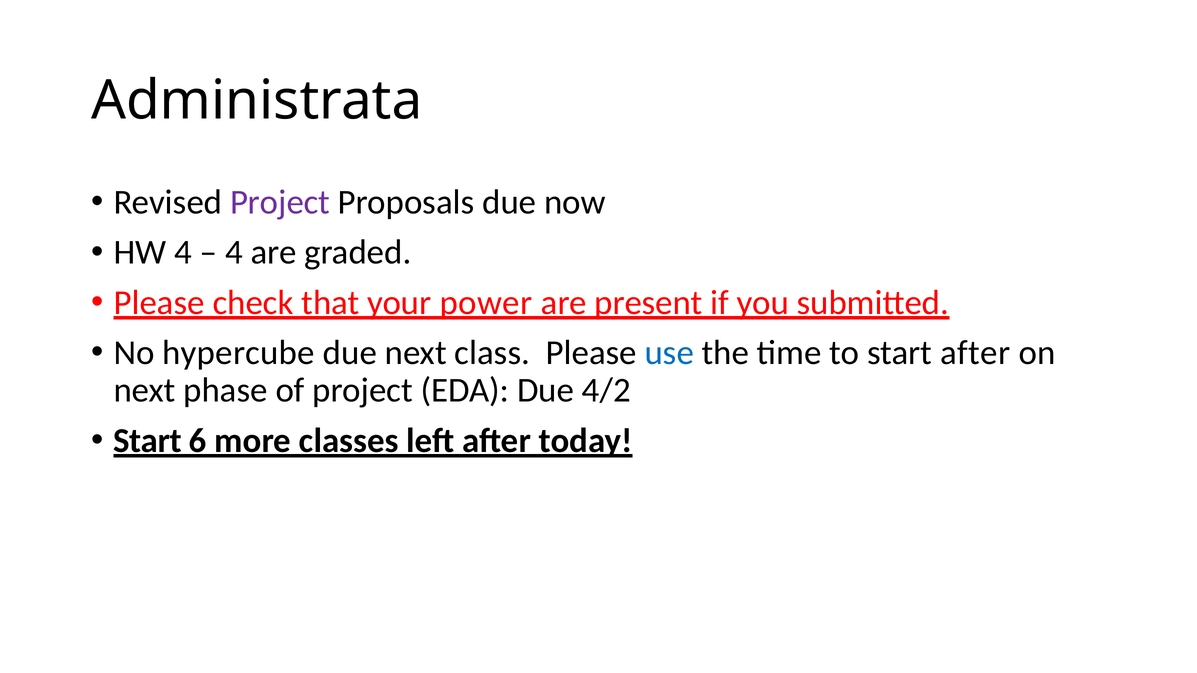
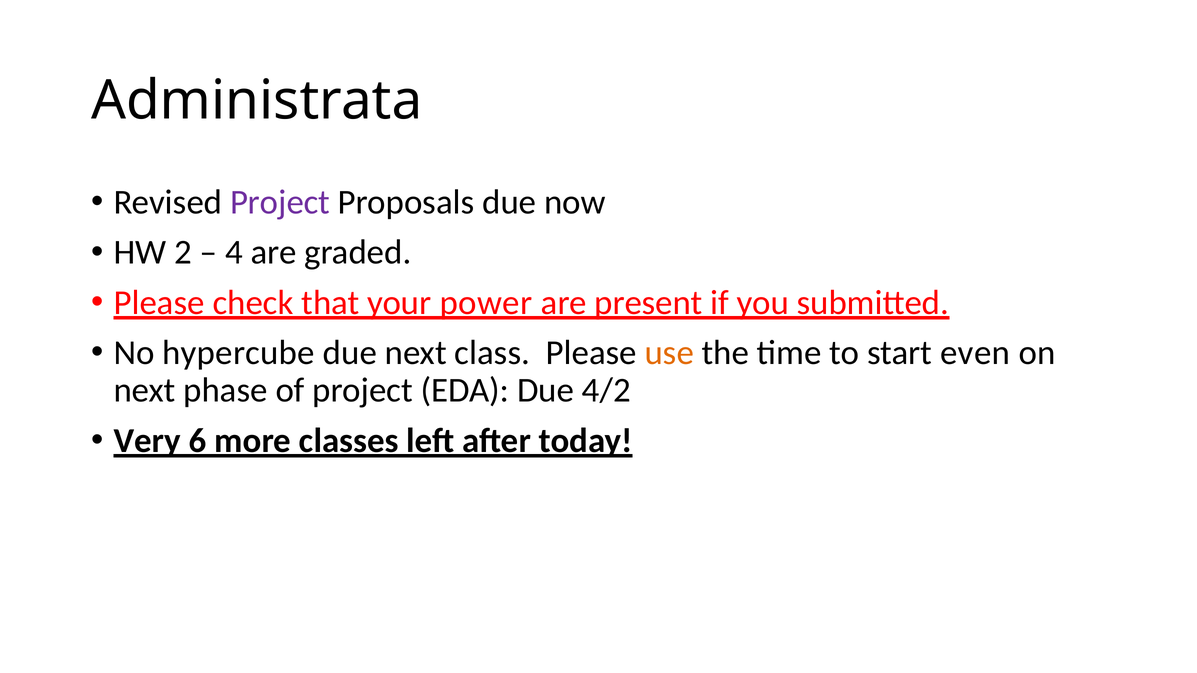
HW 4: 4 -> 2 (183, 253)
use colour: blue -> orange (669, 353)
start after: after -> even (975, 353)
Start: Start -> Very (147, 441)
